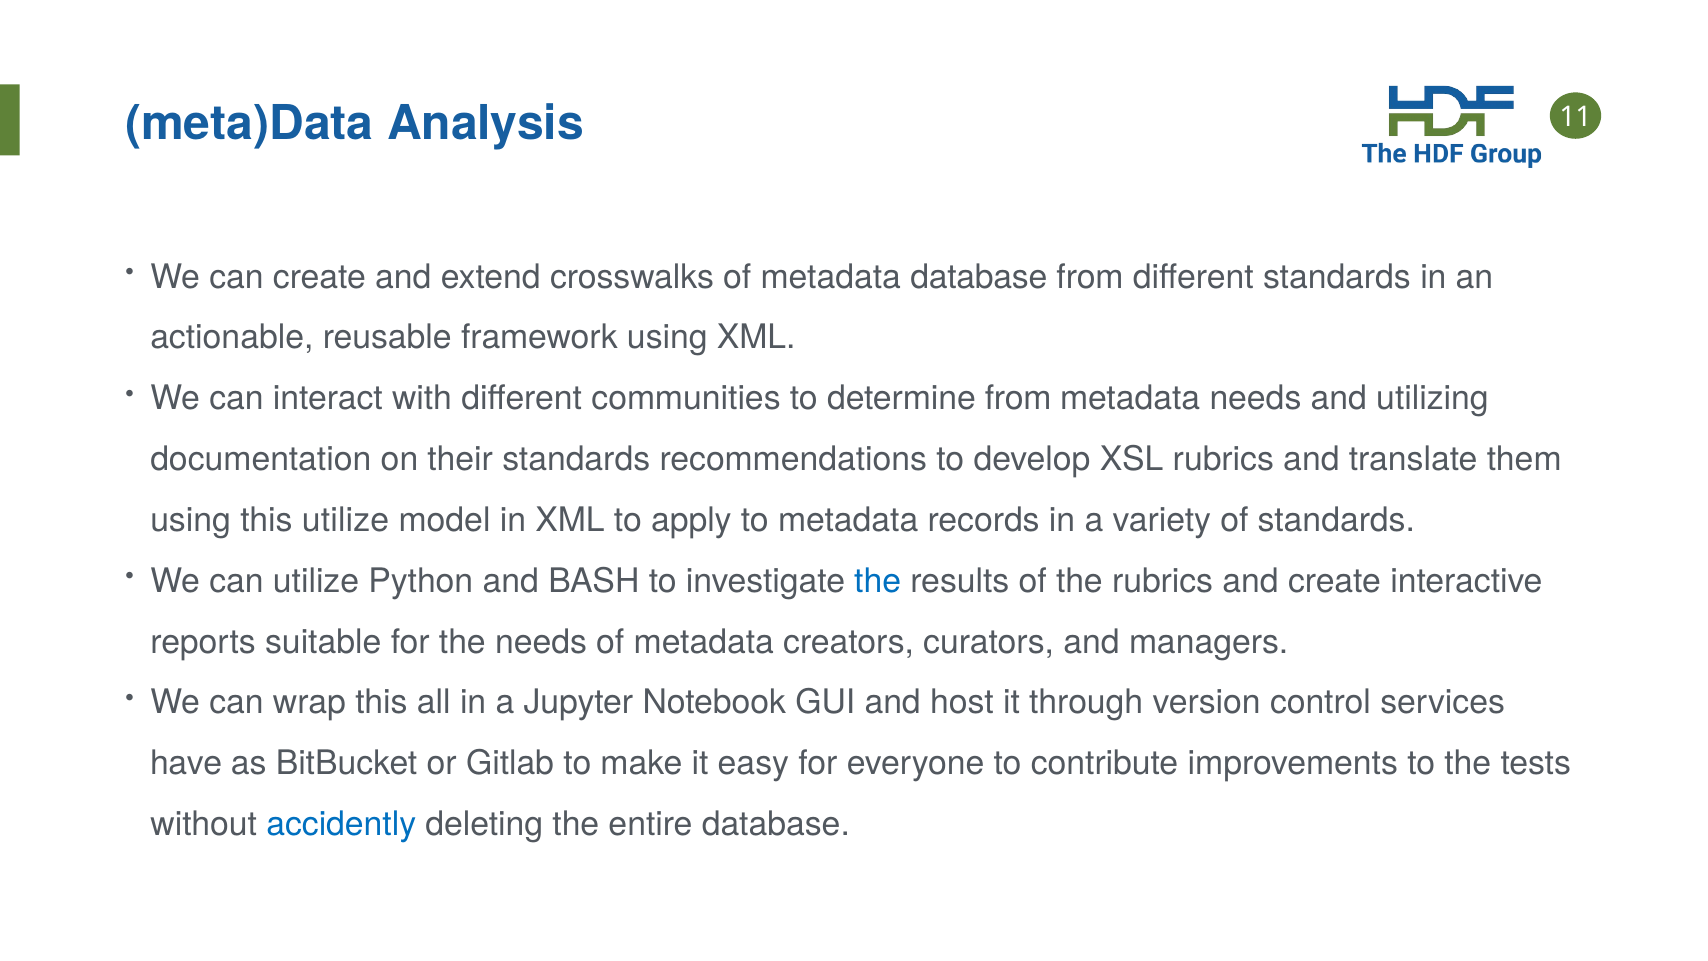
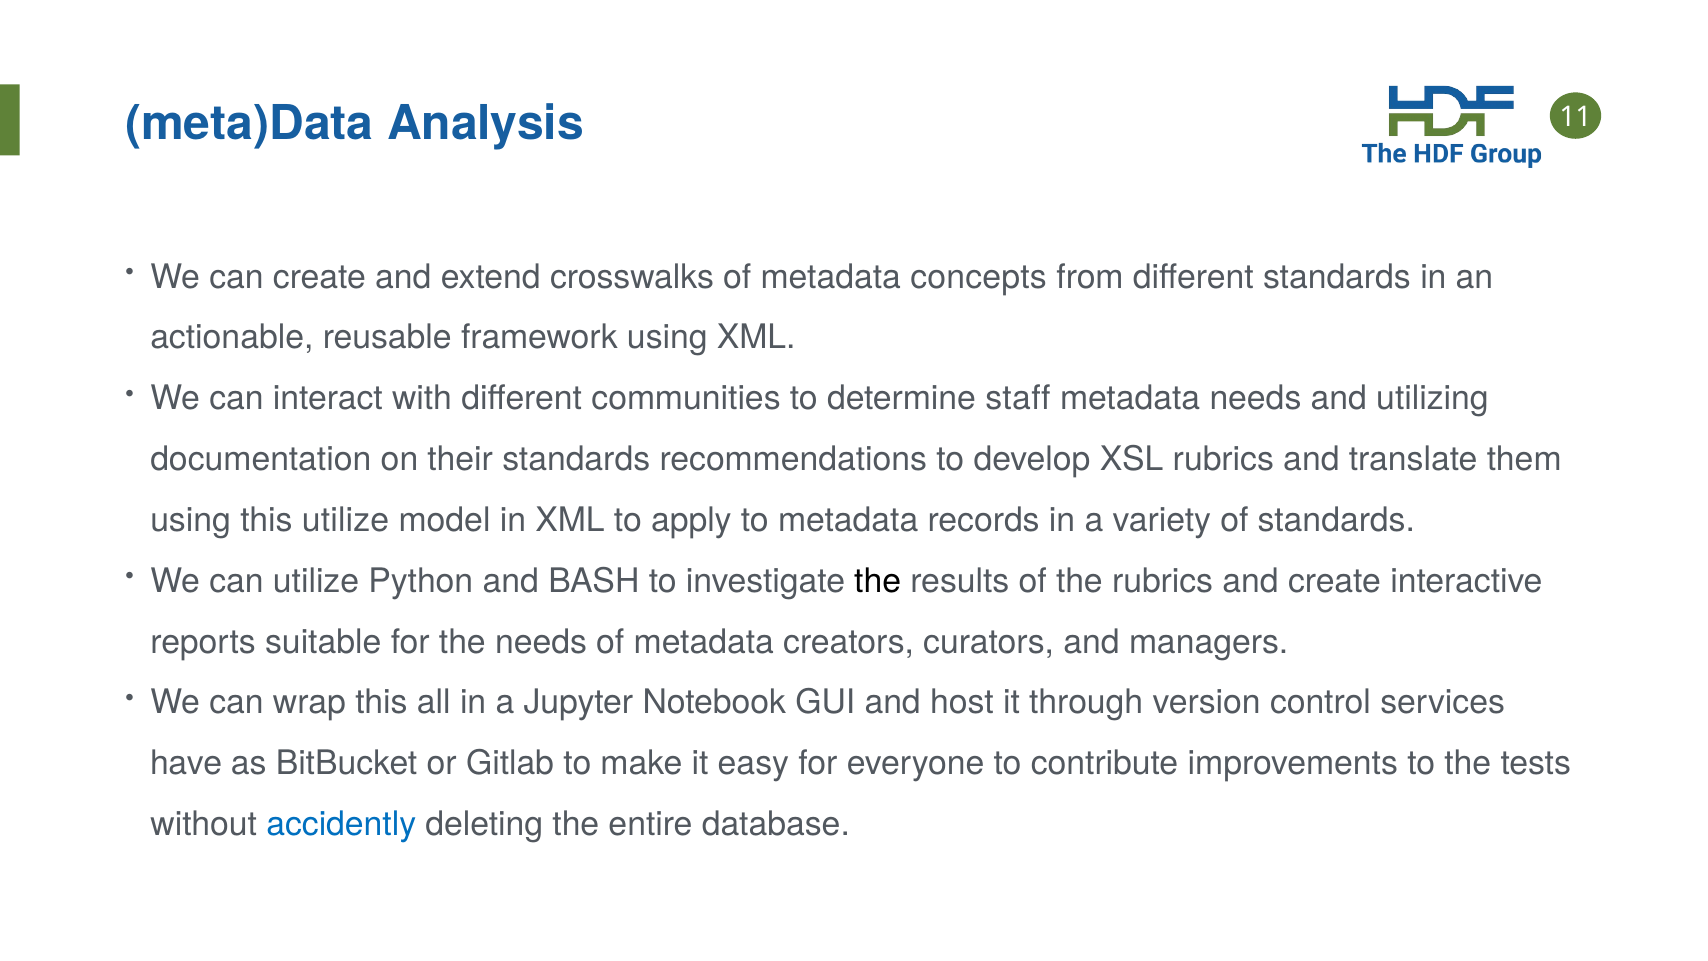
metadata database: database -> concepts (979, 277)
determine from: from -> staff (1018, 399)
the colour: blue -> black (878, 581)
